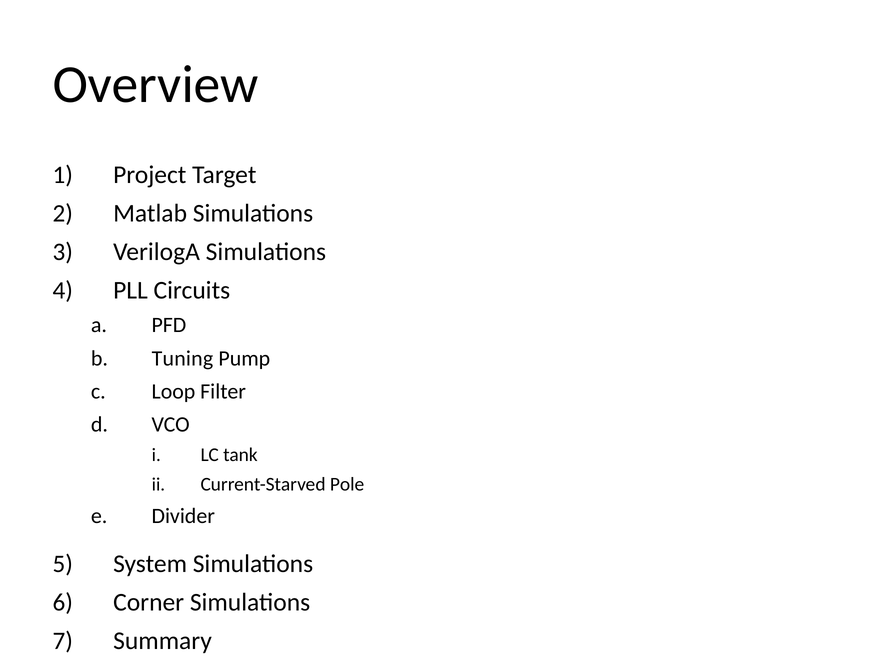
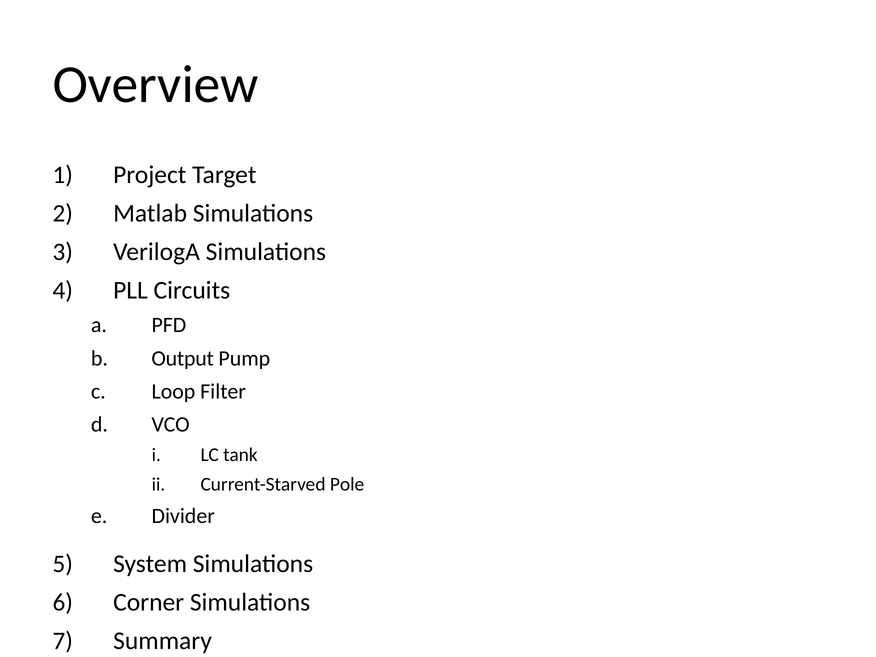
Tuning: Tuning -> Output (183, 358)
